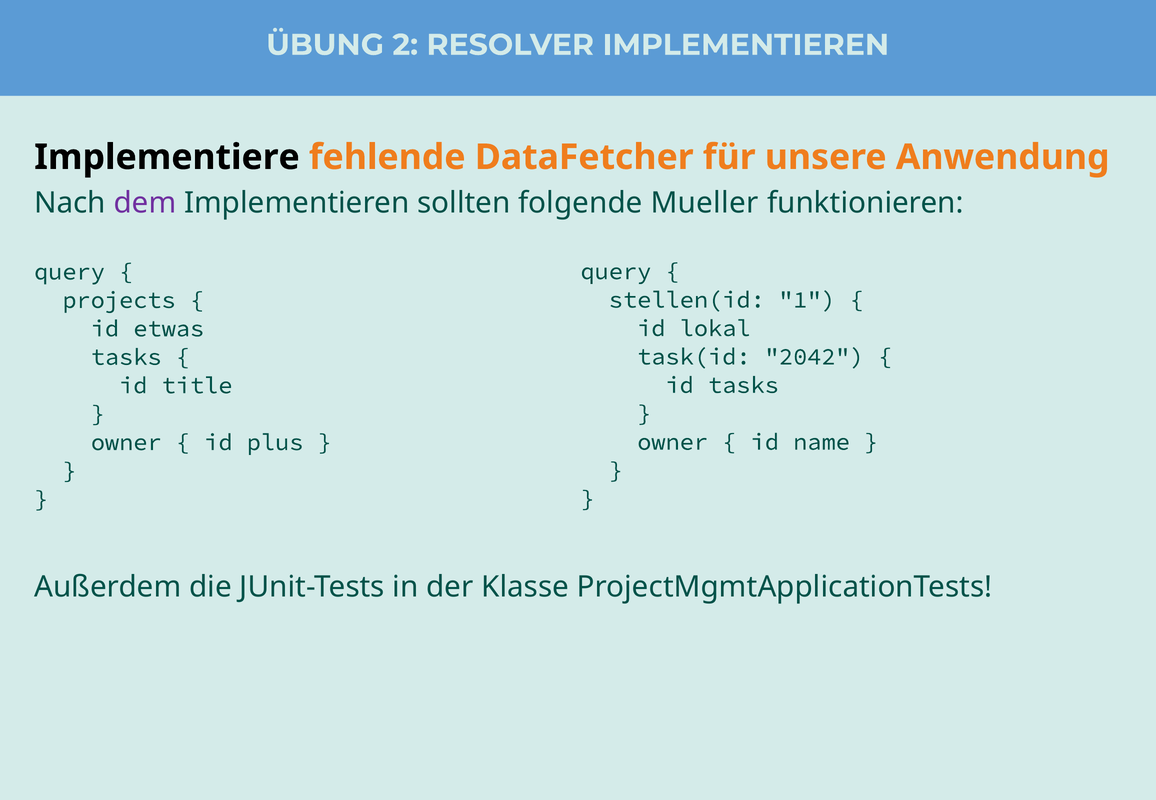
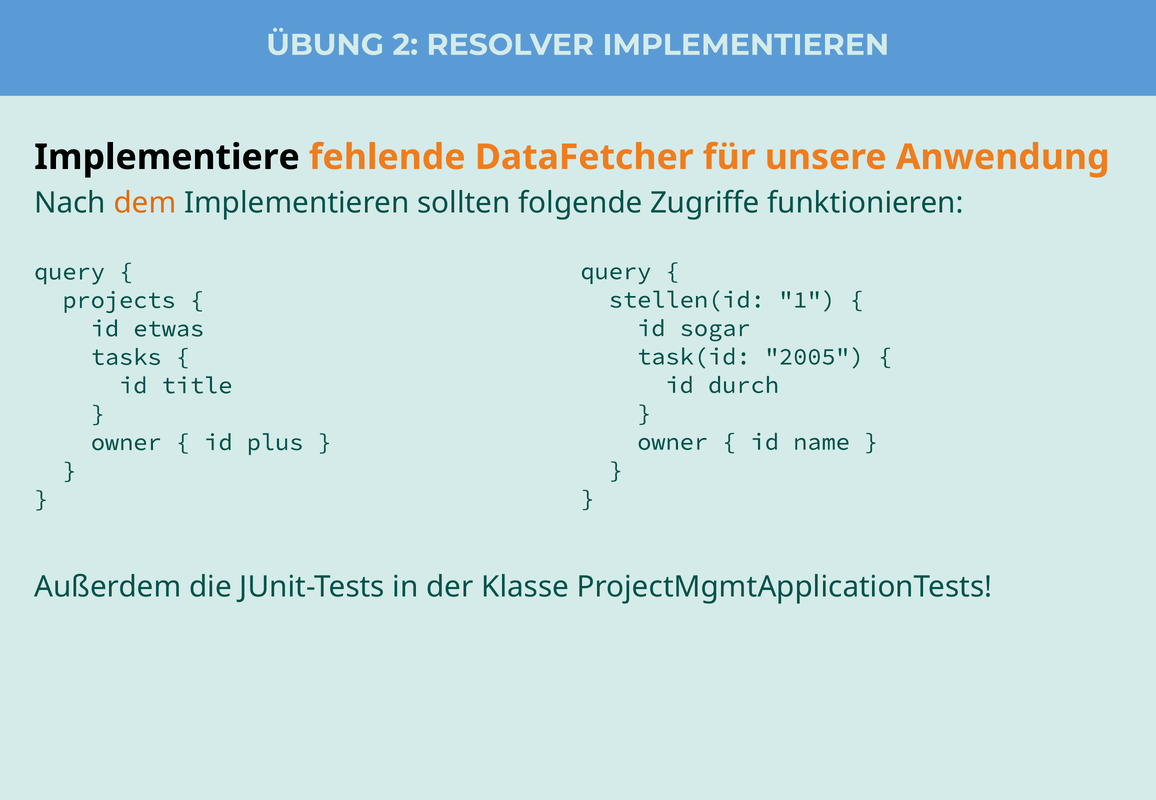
dem colour: purple -> orange (145, 203)
Mueller: Mueller -> Zugriffe (705, 203)
lokal: lokal -> sogar (715, 328)
2042: 2042 -> 2005 (814, 357)
id tasks: tasks -> durch (743, 385)
